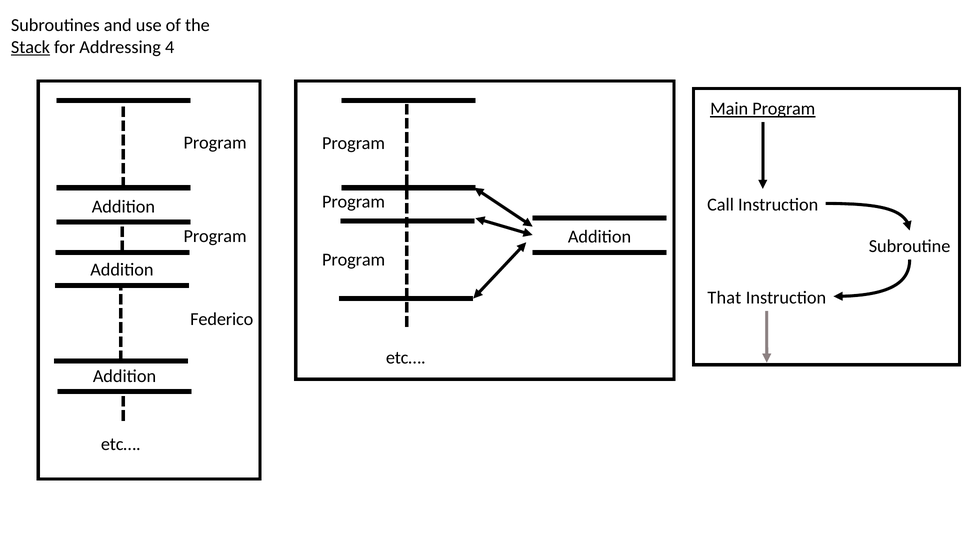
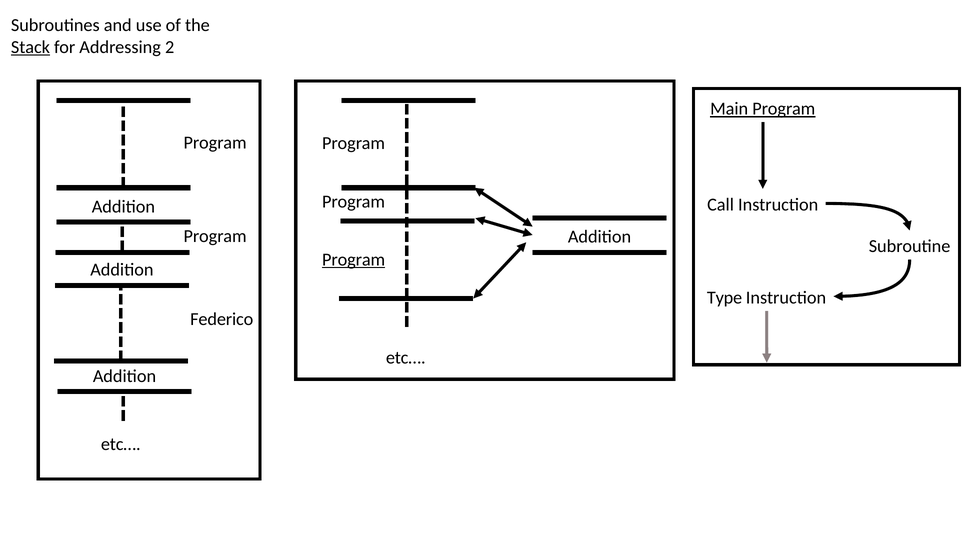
4: 4 -> 2 (170, 47)
Program underline: none -> present (354, 260)
That: That -> Type (725, 298)
